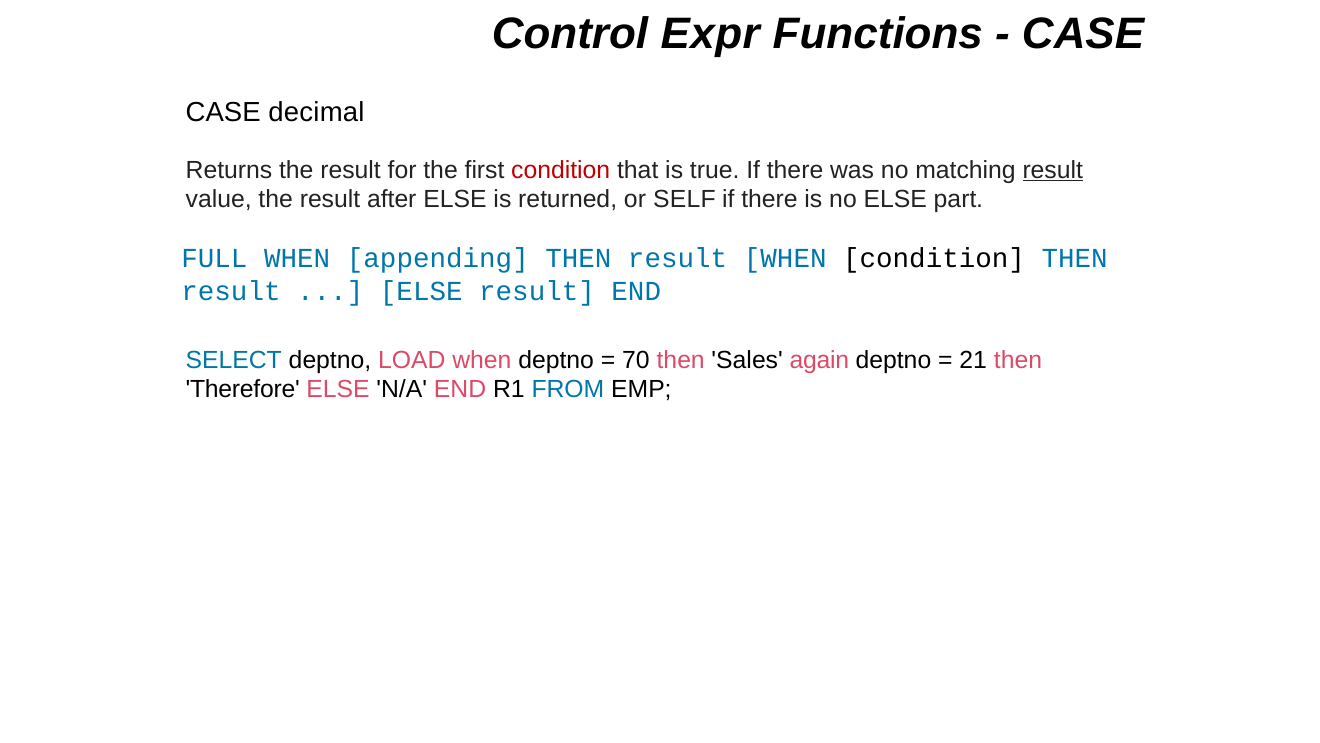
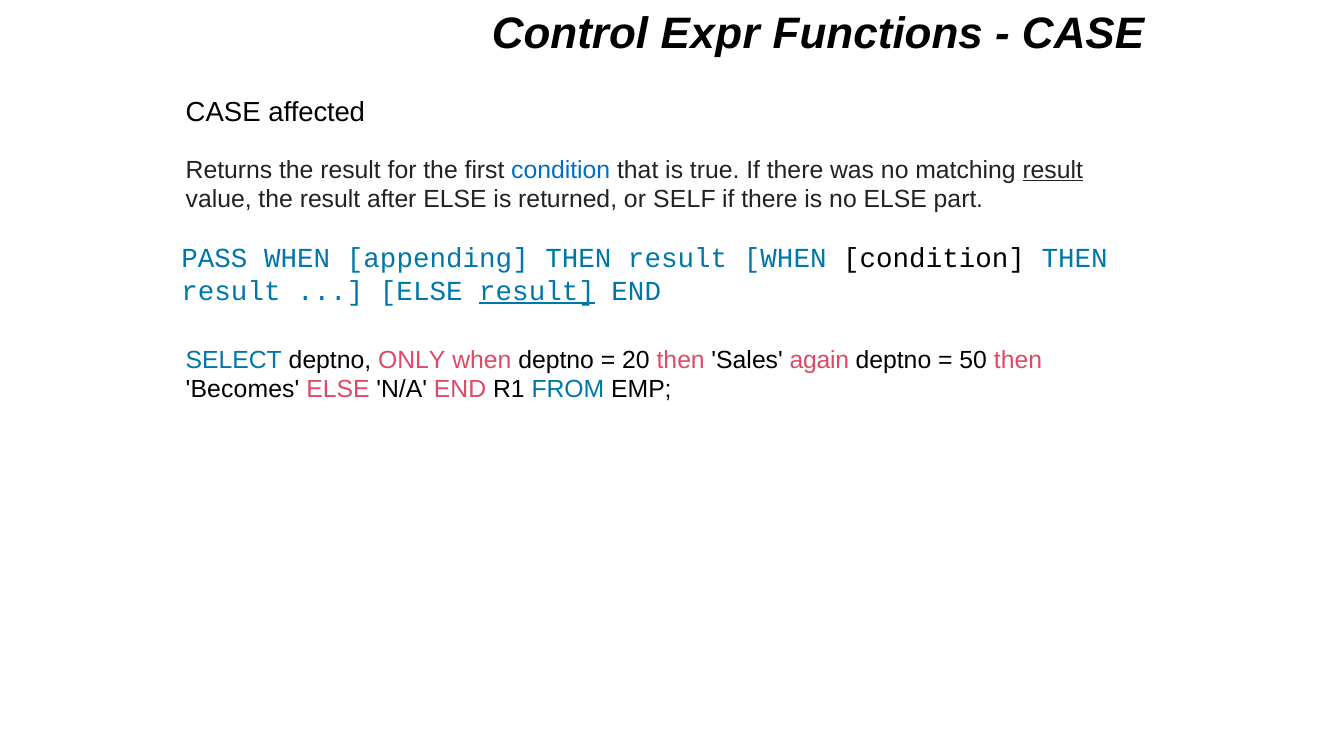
decimal: decimal -> affected (317, 112)
condition colour: red -> blue (561, 170)
FULL: FULL -> PASS (214, 258)
result underline: none -> present (537, 291)
LOAD: LOAD -> ONLY (412, 360)
70: 70 -> 20 (636, 360)
21: 21 -> 50 (973, 360)
Therefore: Therefore -> Becomes (243, 389)
